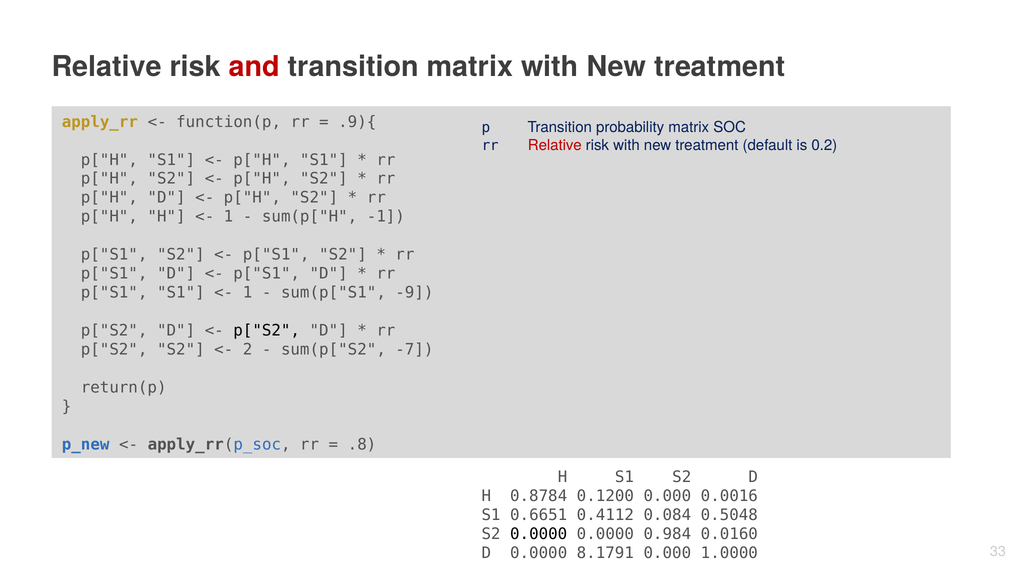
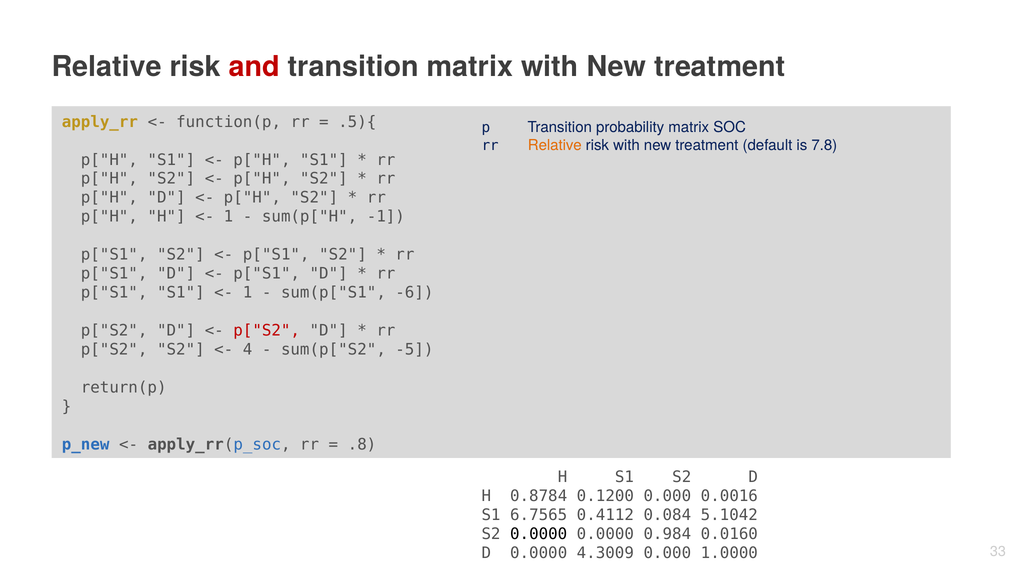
.9){: .9){ -> .5){ (357, 122)
Relative colour: red -> orange (555, 145)
0.2: 0.2 -> 7.8 (824, 145)
-9: -9 -> -6 (414, 292)
p["S2 colour: black -> red (267, 330)
2: 2 -> 4 (248, 349)
-7: -7 -> -5 (414, 349)
0.6651: 0.6651 -> 6.7565 (539, 515)
0.5048: 0.5048 -> 5.1042 (729, 515)
8.1791: 8.1791 -> 4.3009 (605, 553)
